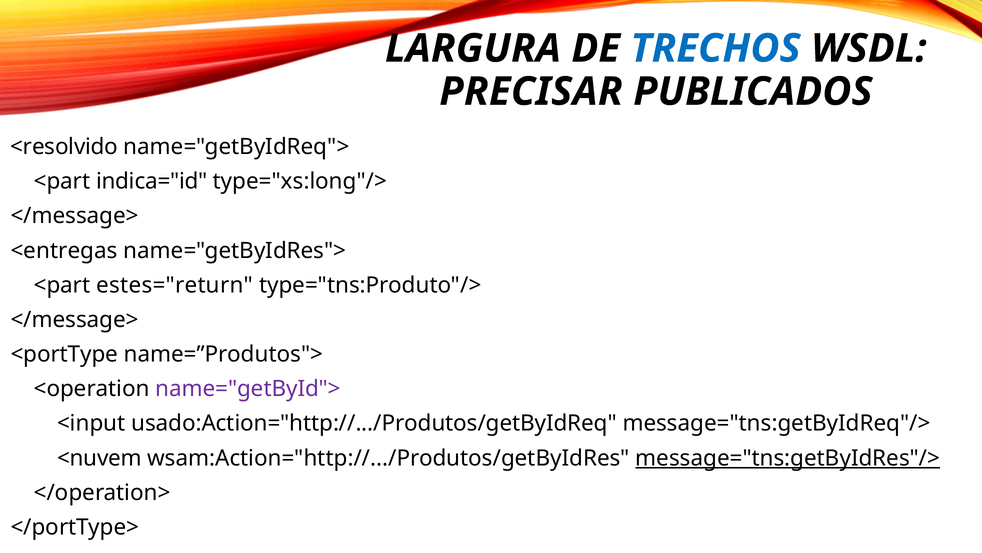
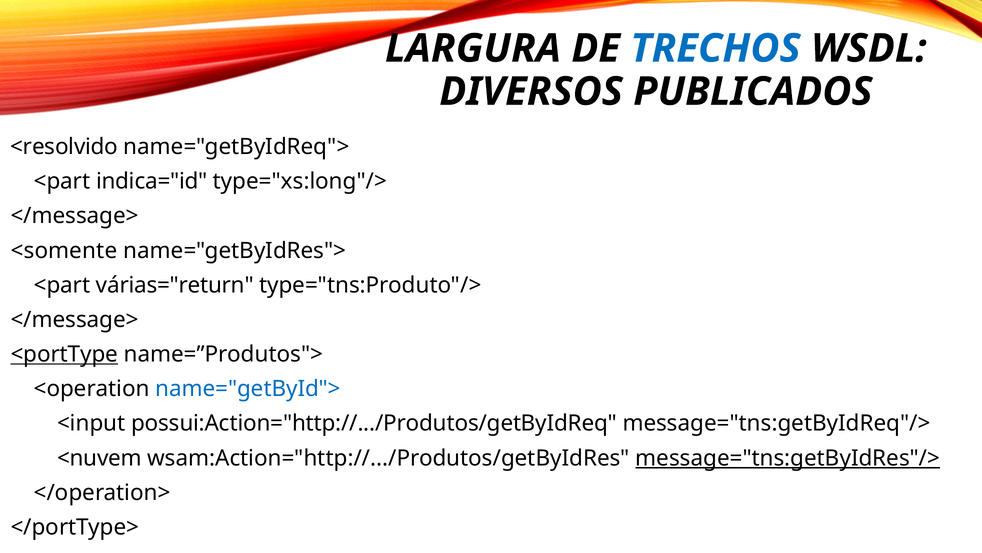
PRECISAR: PRECISAR -> DIVERSOS (531, 92)
<entregas: <entregas -> <somente (64, 250)
estes="return: estes="return -> várias="return (175, 285)
<portType underline: none -> present (64, 354)
name="getById"> colour: purple -> blue (248, 388)
usado:Action="http://.../Produtos/getByIdReq: usado:Action="http://.../Produtos/getByIdReq -> possui:Action="http://.../Produtos/getByIdReq (374, 423)
